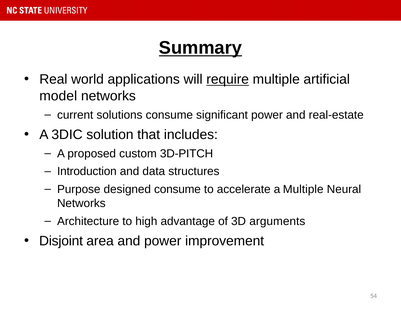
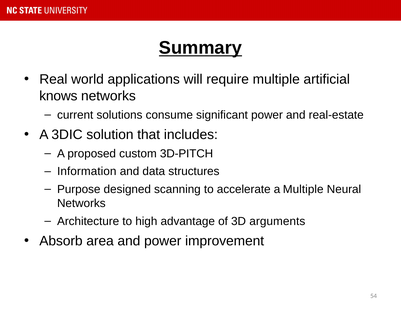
require underline: present -> none (228, 79)
model: model -> knows (58, 96)
Introduction: Introduction -> Information (87, 171)
designed consume: consume -> scanning (177, 189)
Disjoint: Disjoint -> Absorb (61, 241)
